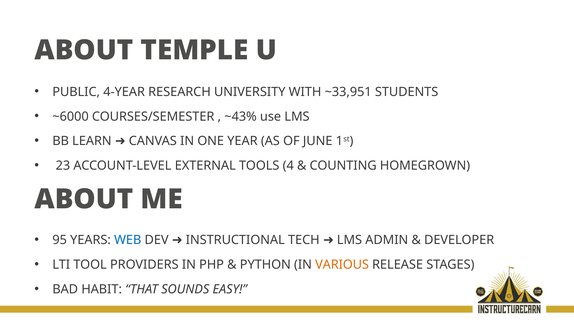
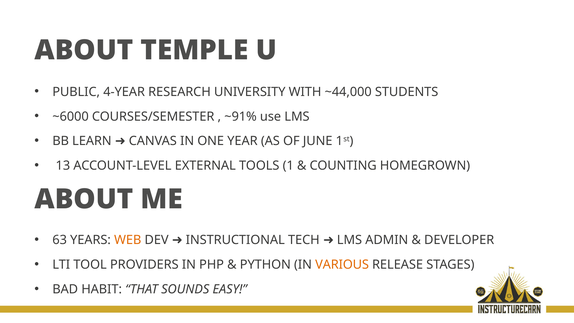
~33,951: ~33,951 -> ~44,000 (348, 92)
~43%: ~43% -> ~91% (241, 116)
23: 23 -> 13 (63, 166)
TOOLS 4: 4 -> 1 (288, 166)
95: 95 -> 63 (60, 240)
WEB colour: blue -> orange (128, 240)
